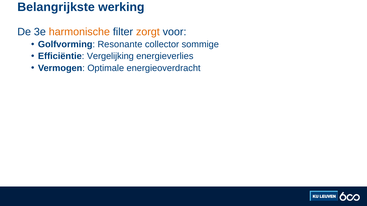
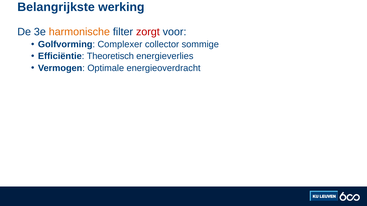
zorgt colour: orange -> red (148, 32)
Resonante: Resonante -> Complexer (120, 45)
Vergelijking: Vergelijking -> Theoretisch (110, 56)
